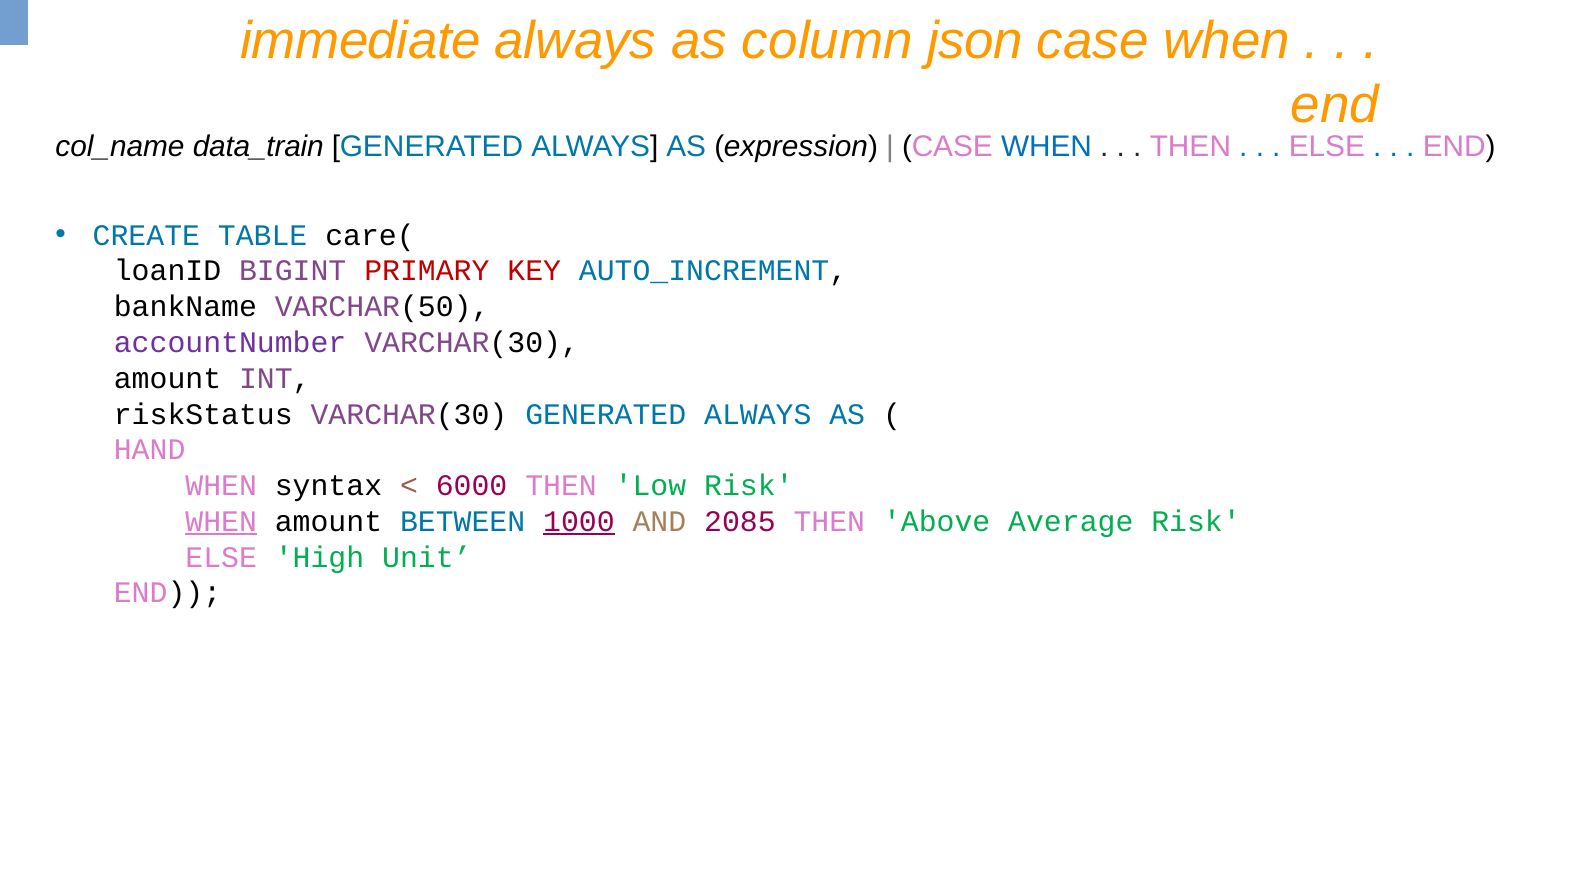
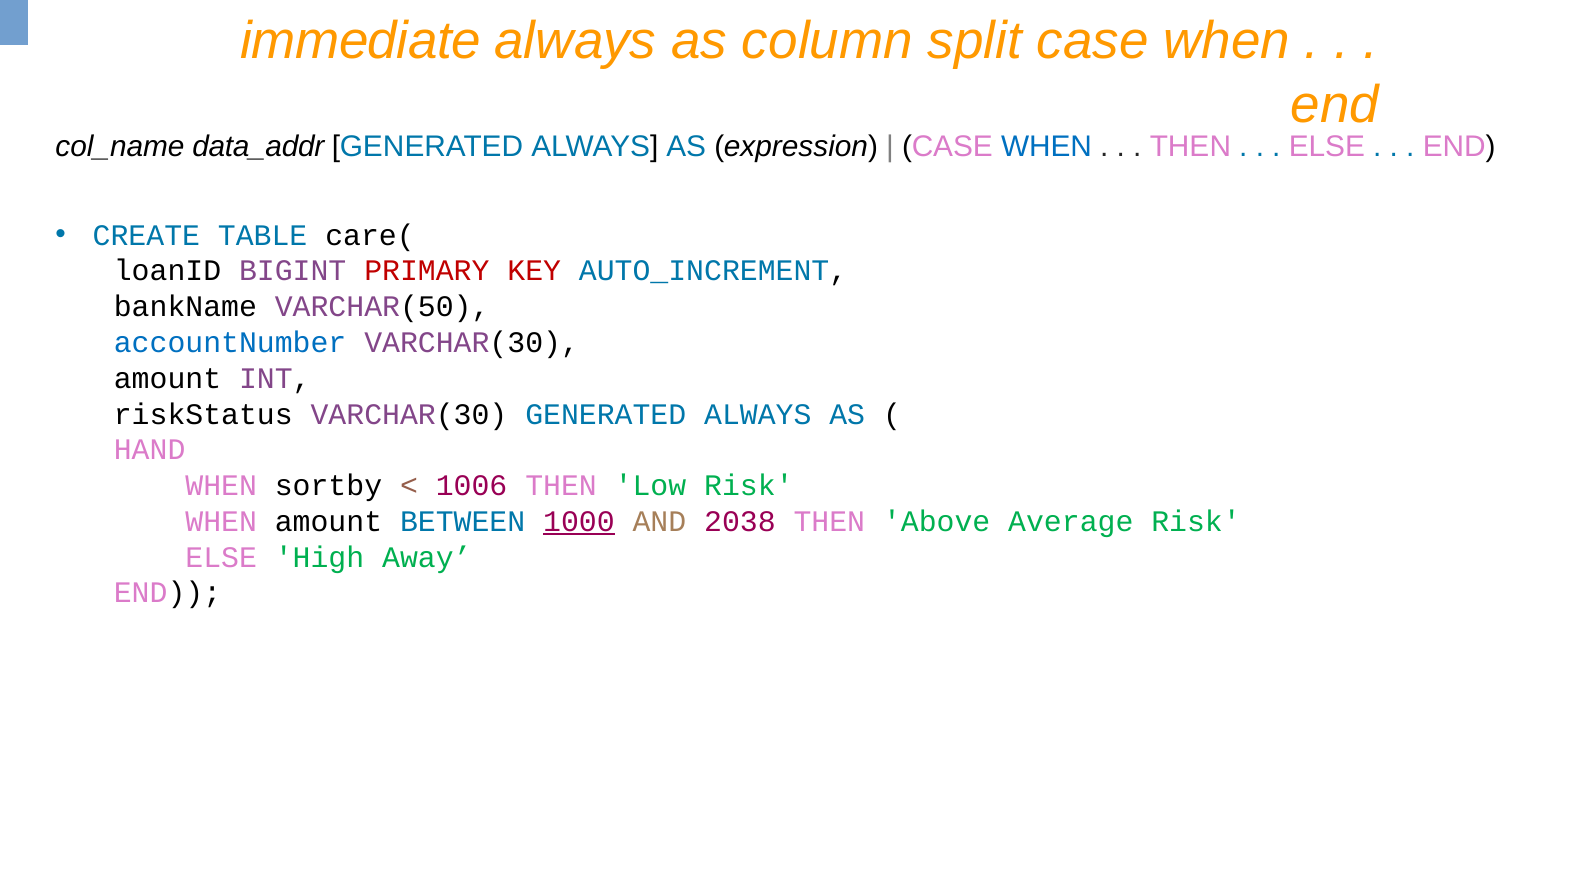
json: json -> split (975, 41)
data_train: data_train -> data_addr (258, 146)
accountNumber colour: purple -> blue (230, 343)
syntax: syntax -> sortby (328, 486)
6000: 6000 -> 1006 (472, 486)
WHEN underline: present -> none (221, 522)
2085: 2085 -> 2038 (740, 522)
Unit: Unit -> Away (427, 557)
